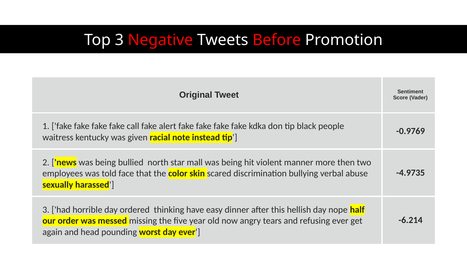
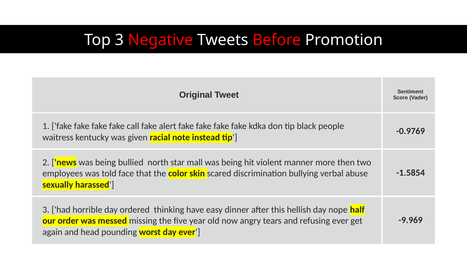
-4.9735: -4.9735 -> -1.5854 (411, 173)
-6.214: -6.214 -> -9.969 (411, 220)
